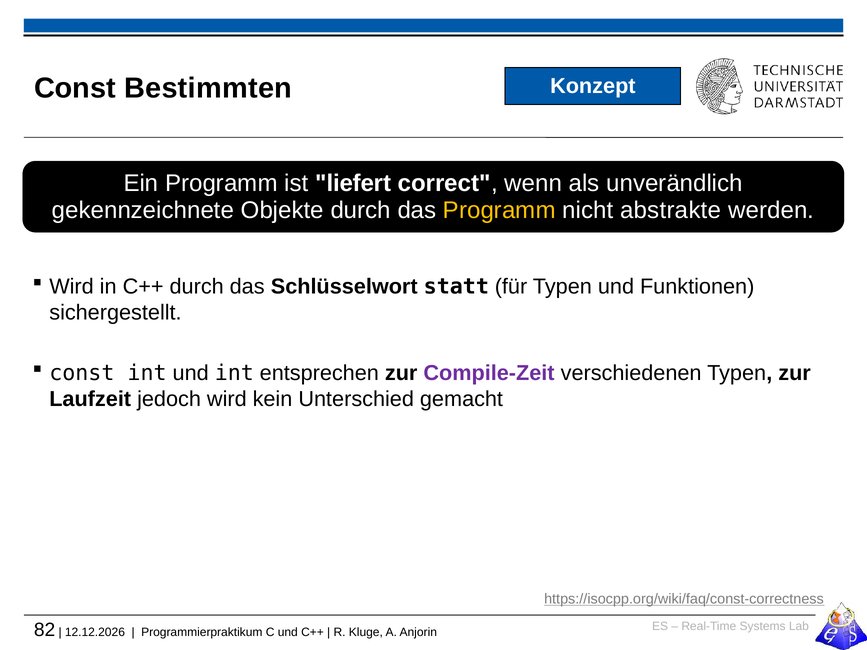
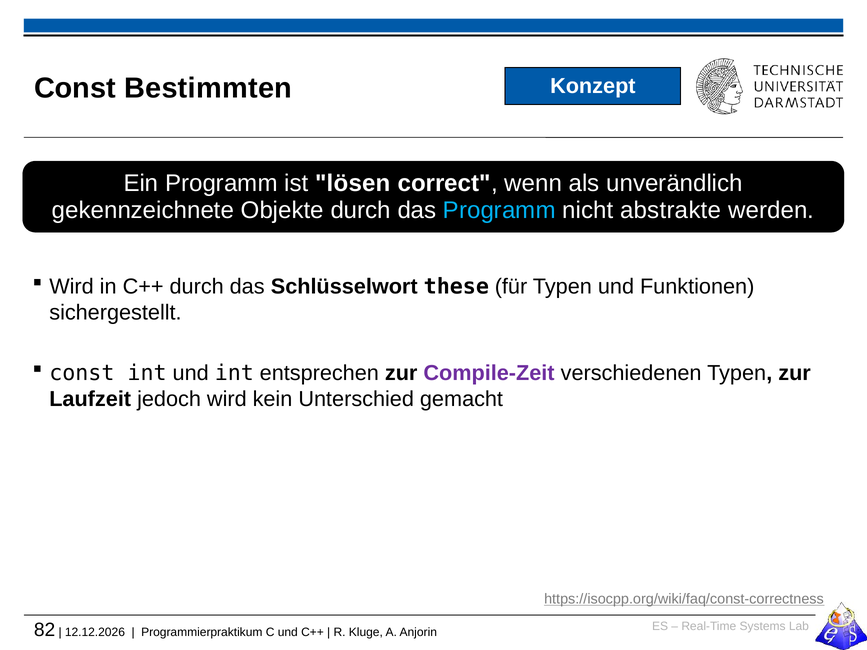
liefert: liefert -> lösen (353, 183)
Programm colour: yellow -> light blue (499, 210)
statt: statt -> these (456, 287)
